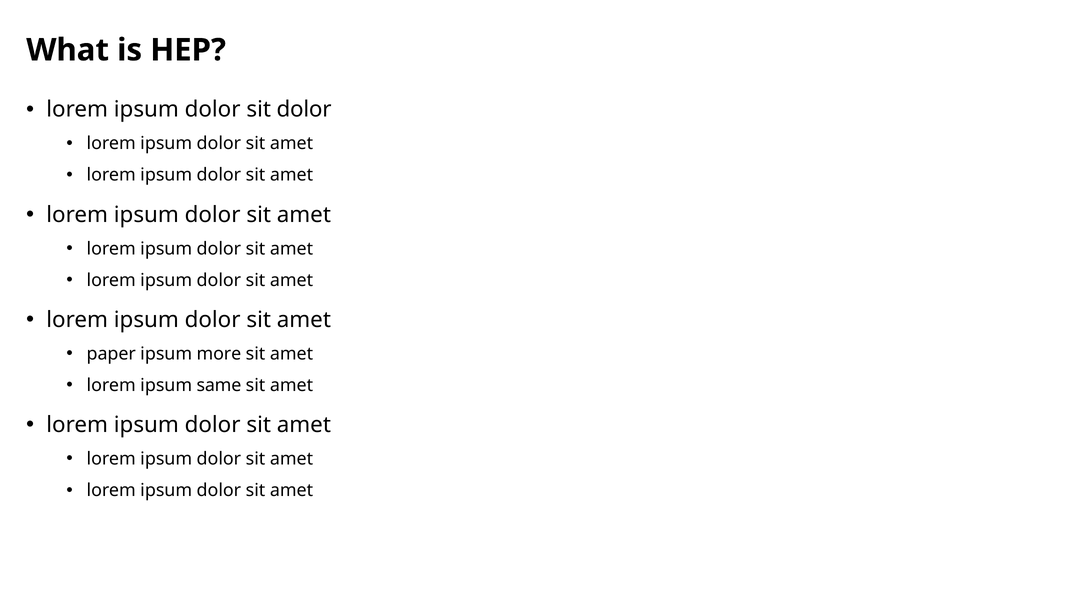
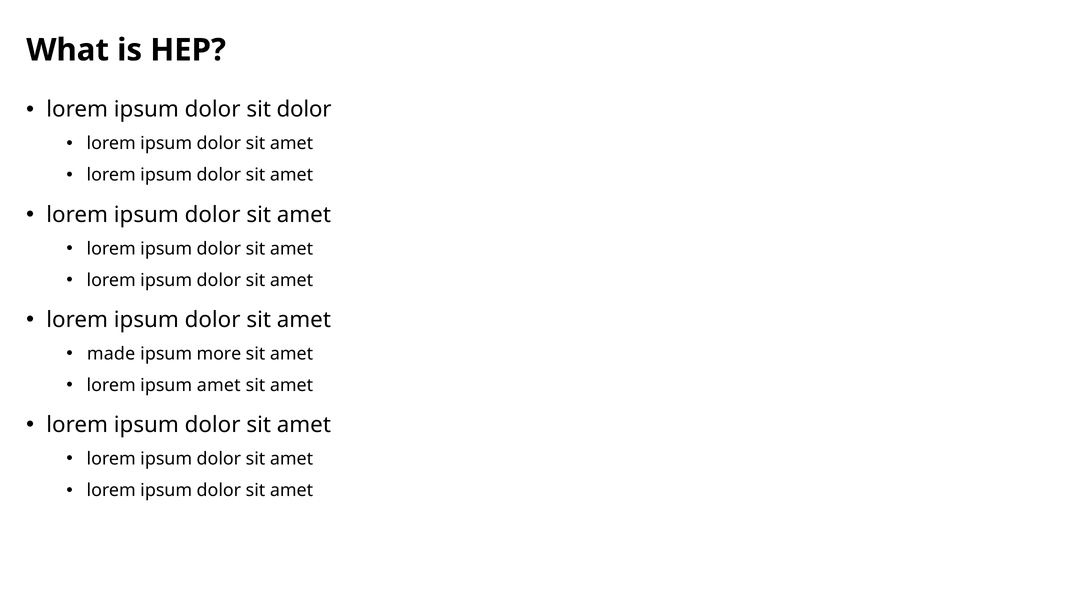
paper: paper -> made (111, 354)
ipsum same: same -> amet (219, 386)
